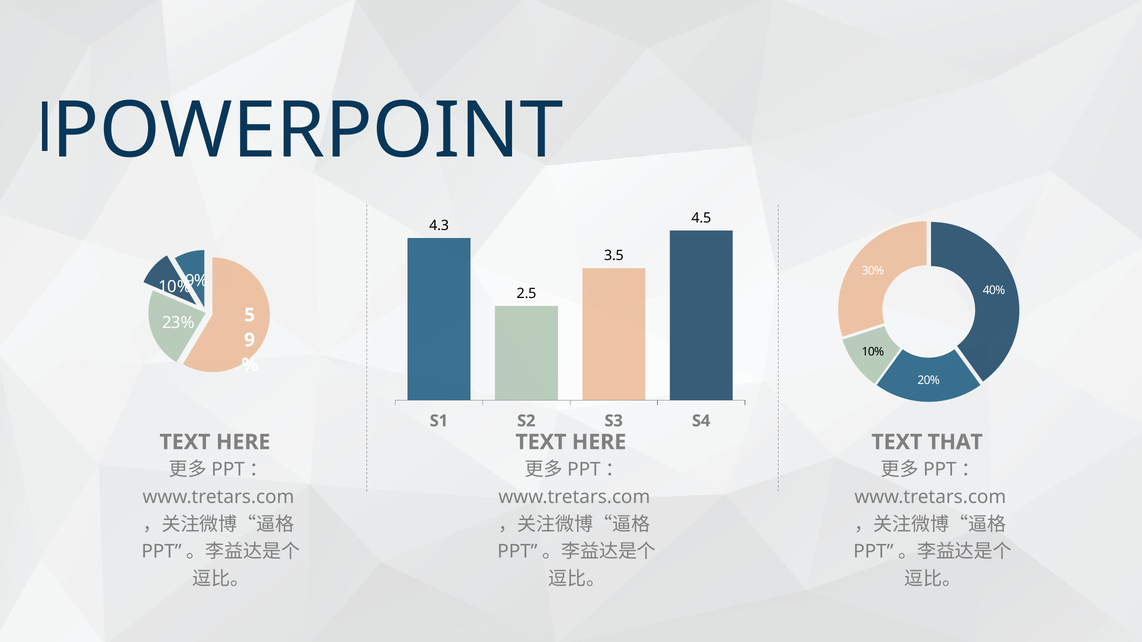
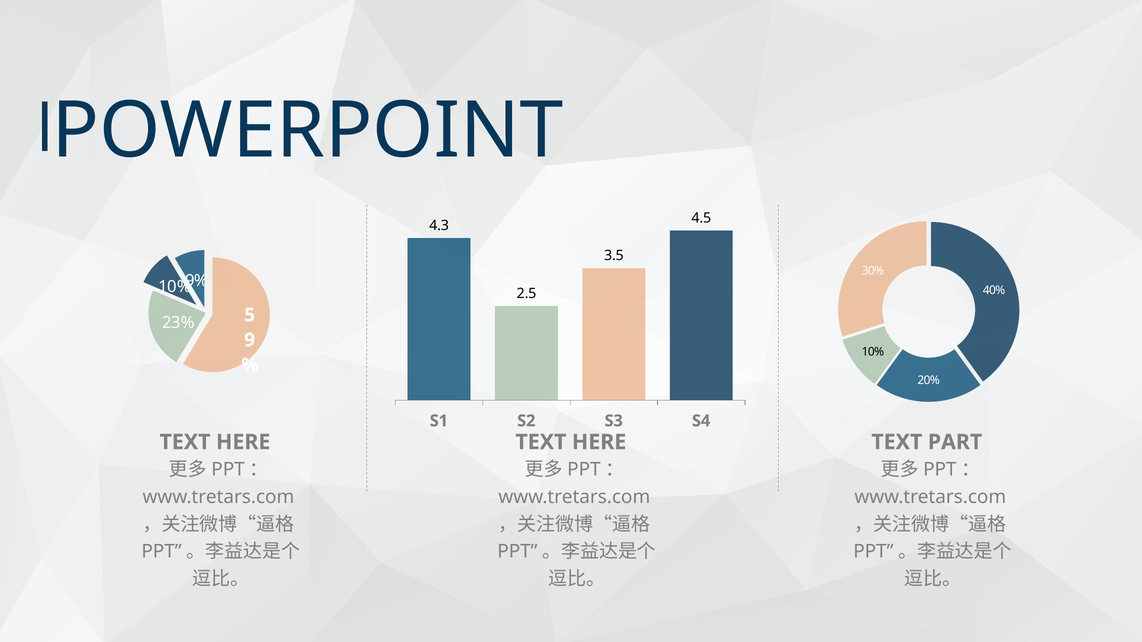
THAT: THAT -> PART (955, 442)
